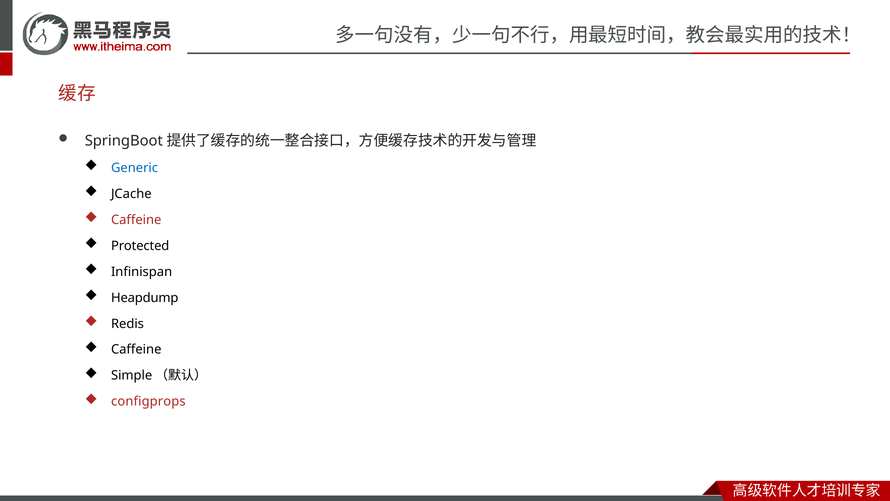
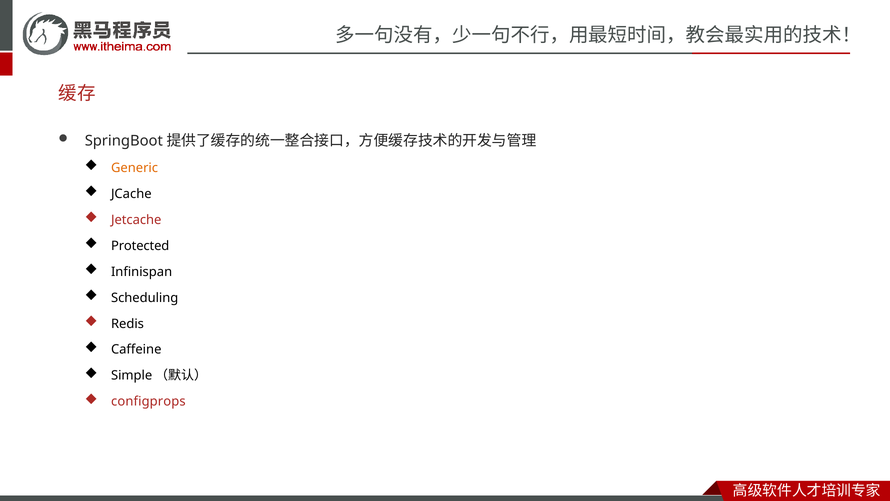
Generic colour: blue -> orange (135, 168)
Caffeine: Caffeine -> Jetcache (136, 220)
Heapdump: Heapdump -> Scheduling (145, 298)
